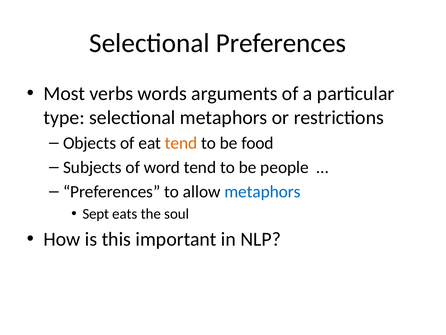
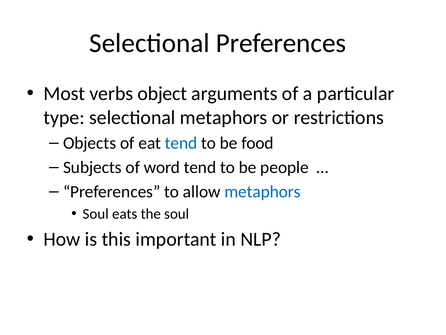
words: words -> object (162, 94)
tend colour: orange -> blue (181, 143)
Sept: Sept -> Soul (96, 214)
